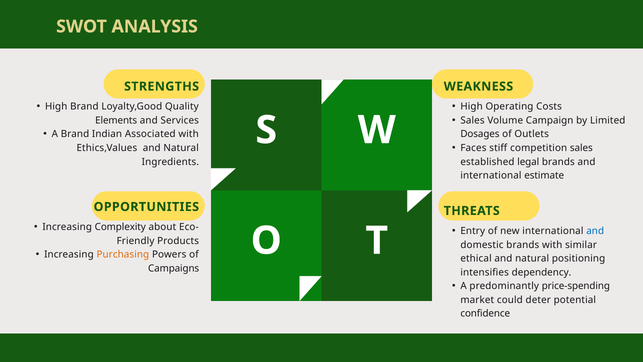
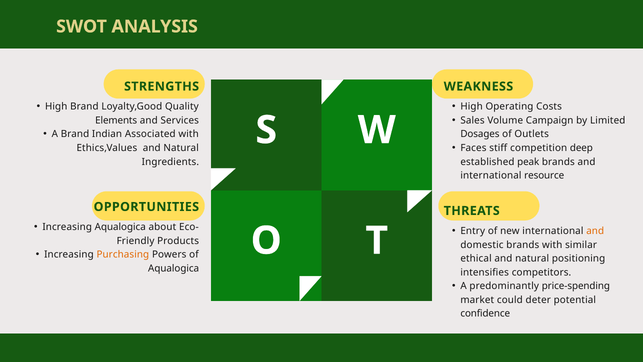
competition sales: sales -> deep (581, 148)
legal: legal -> peak (528, 162)
estimate: estimate -> resource (544, 175)
Increasing Complexity: Complexity -> Aqualogica (120, 227)
and colour: blue -> orange (595, 231)
Campaigns: Campaigns -> Aqualogica (174, 268)
dependency: dependency -> competitors (542, 272)
